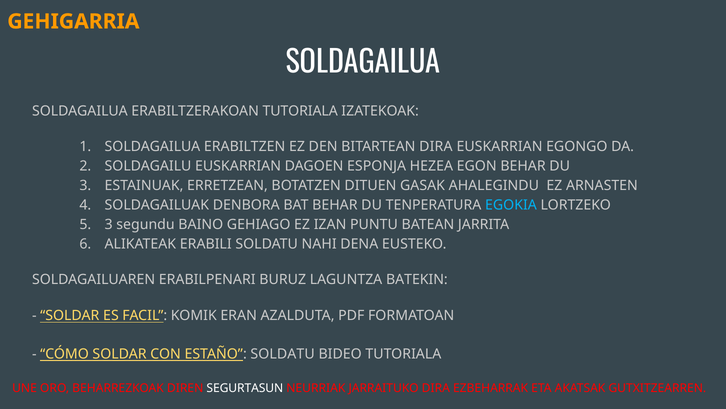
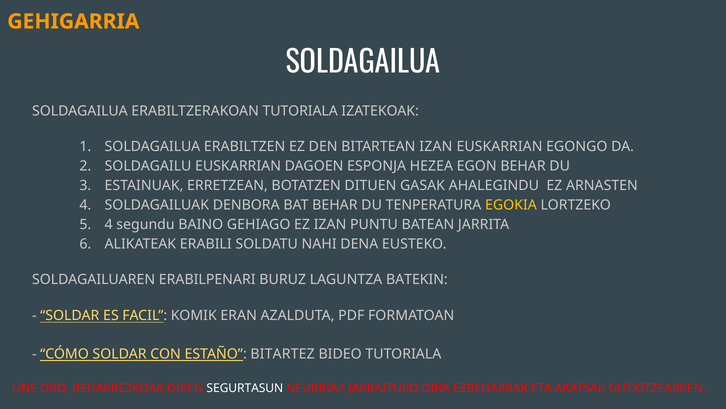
BITARTEAN DIRA: DIRA -> IZAN (436, 146)
EGOKIA colour: light blue -> yellow (511, 205)
5 3: 3 -> 4 (109, 224)
ESTAÑO SOLDATU: SOLDATU -> BITARTEZ (283, 353)
